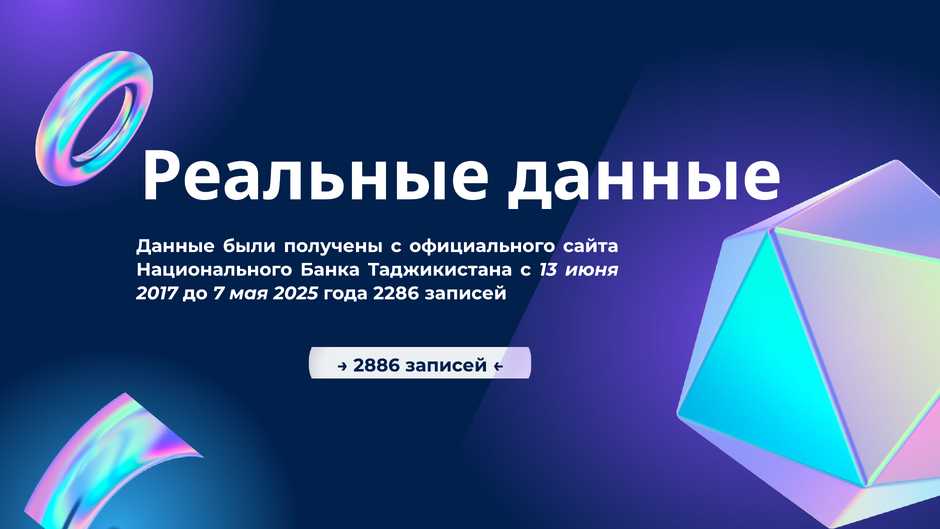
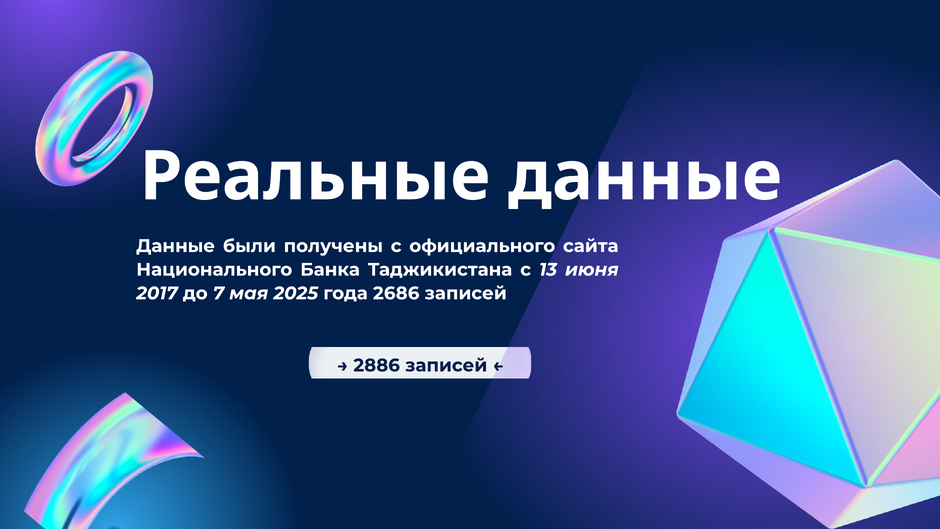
2286: 2286 -> 2686 (396, 293)
